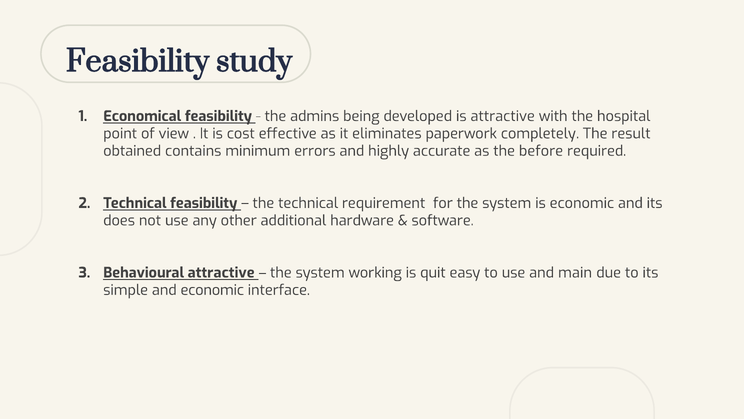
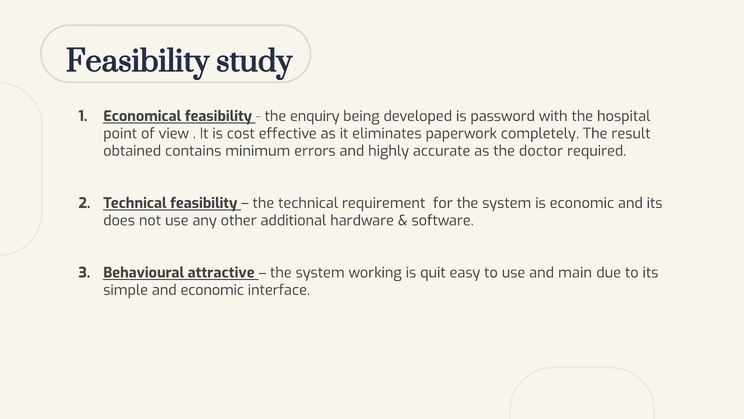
admins: admins -> enquiry (315, 116)
is attractive: attractive -> password (503, 116)
before: before -> doctor (541, 151)
